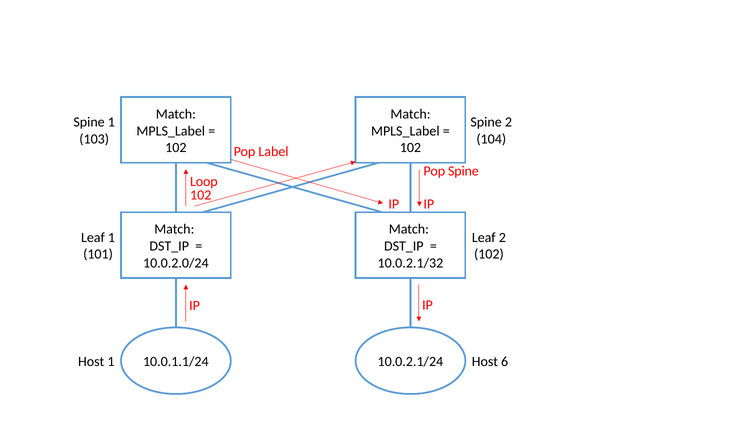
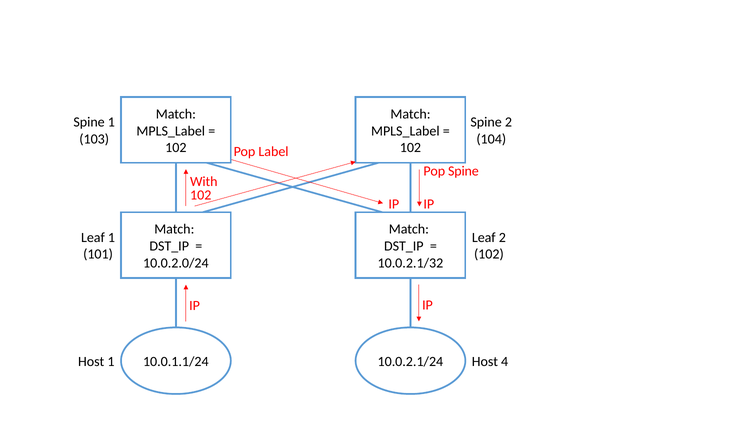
Loop: Loop -> With (204, 181)
6: 6 -> 4 (505, 361)
